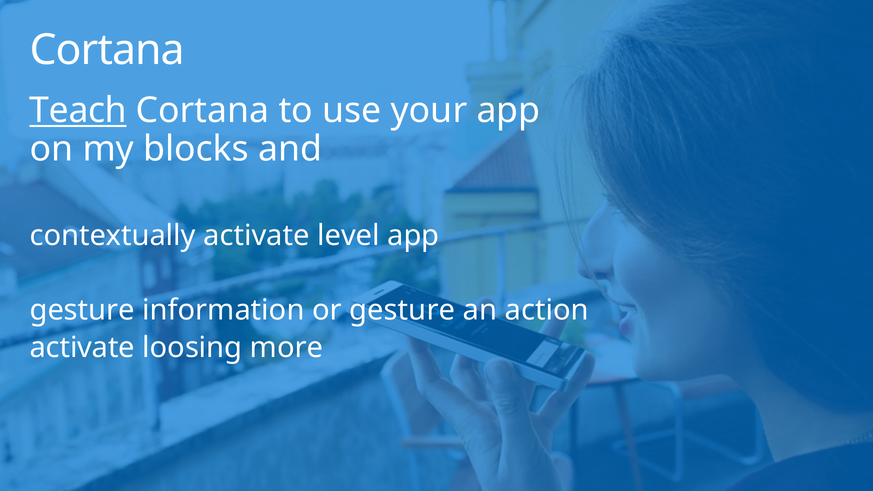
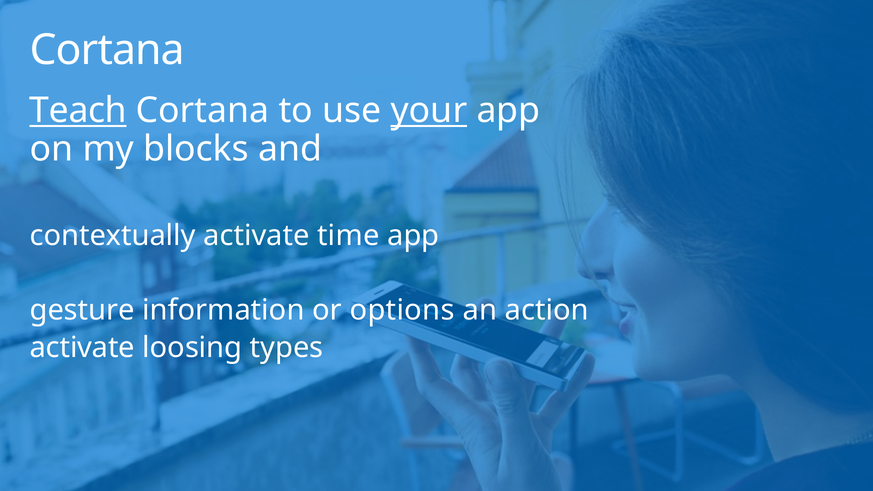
your underline: none -> present (429, 111)
level: level -> time (348, 236)
or gesture: gesture -> options (402, 310)
more: more -> types (287, 348)
